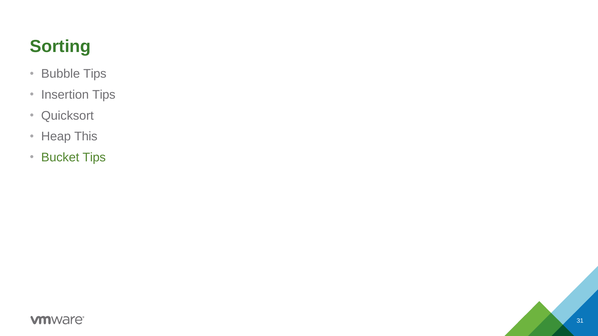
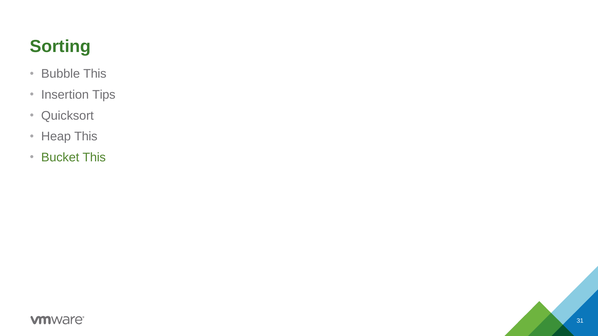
Bubble Tips: Tips -> This (95, 74)
Bucket Tips: Tips -> This (94, 158)
